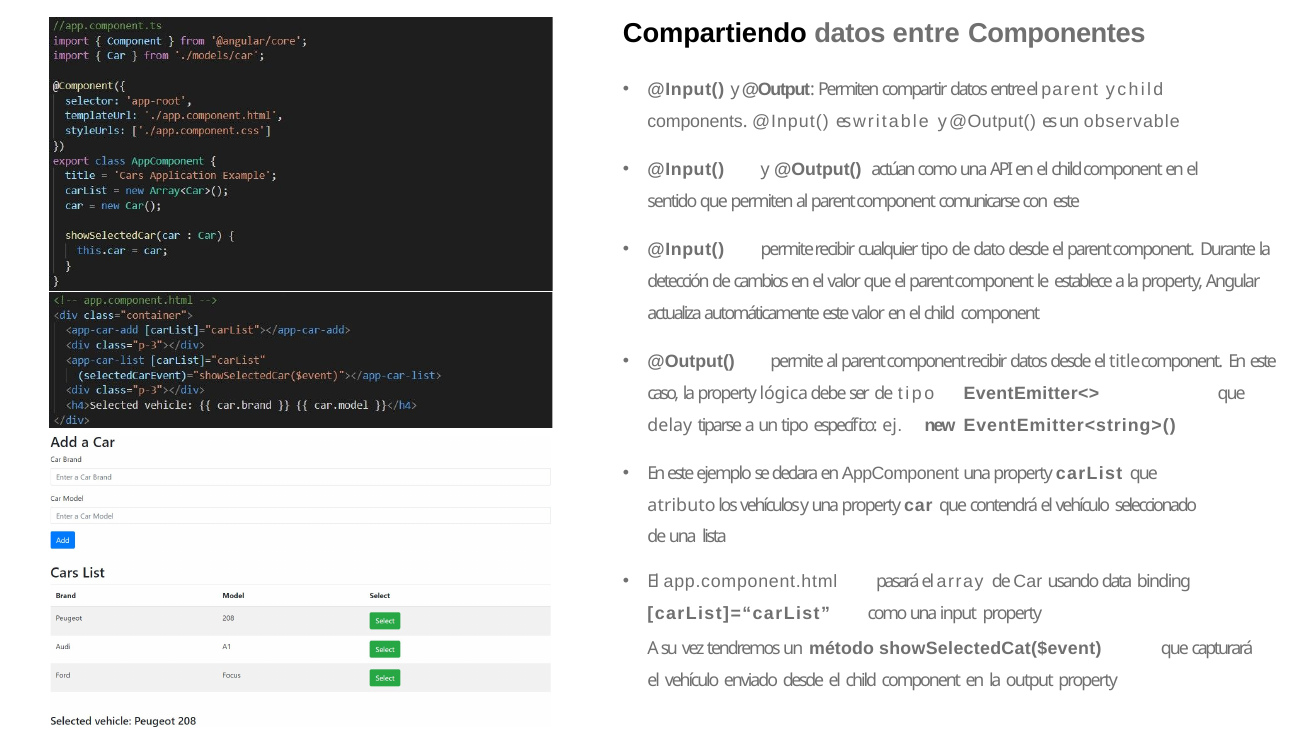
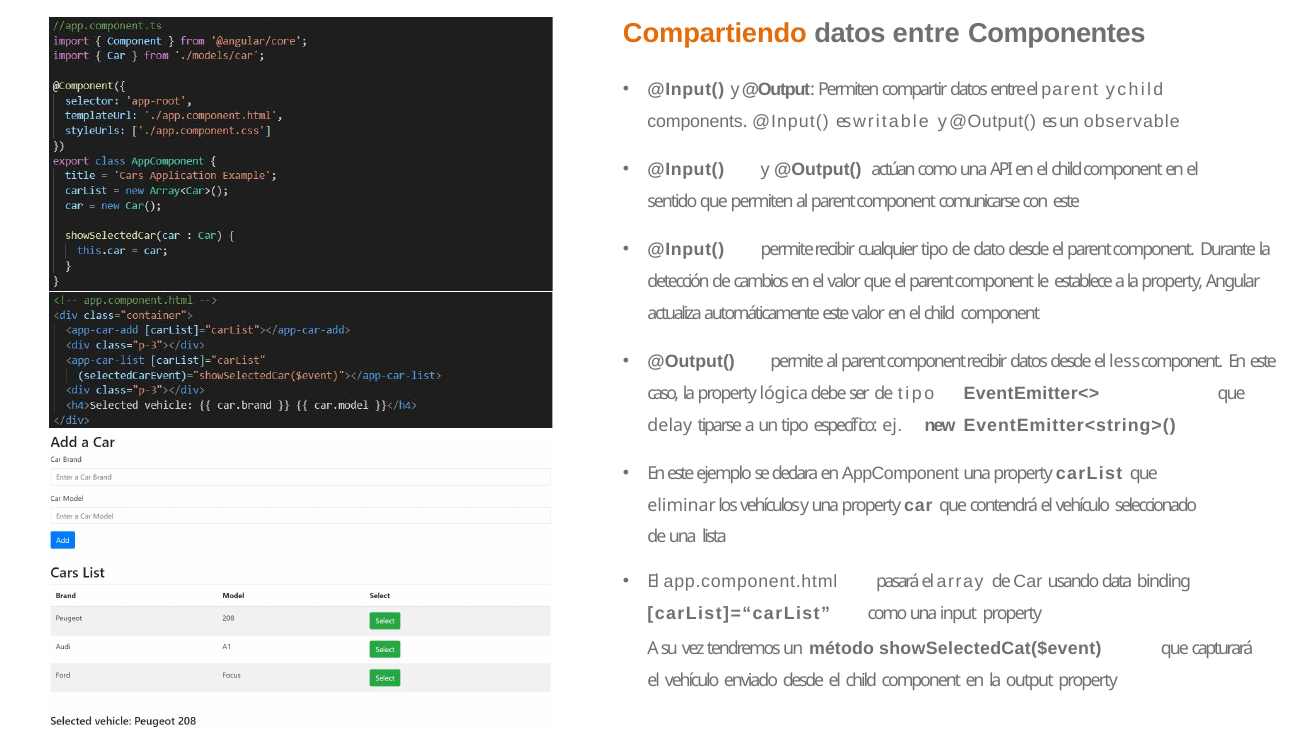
Compartiendo colour: black -> orange (715, 34)
title: title -> less (1125, 362)
atributo: atributo -> eliminar (682, 505)
